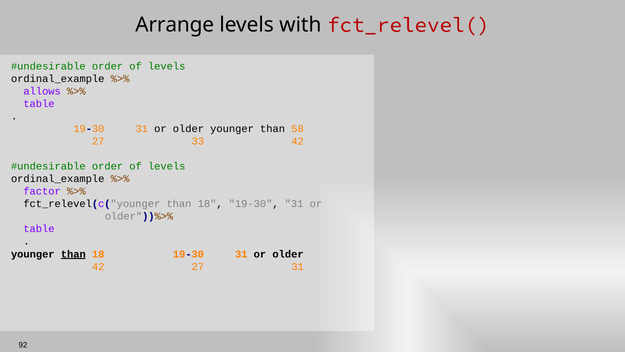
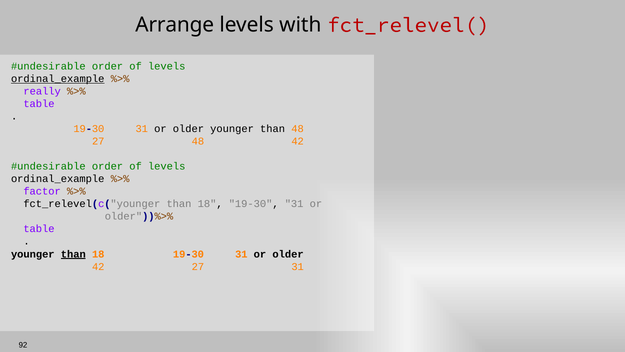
ordinal_example underline: none -> present (58, 79)
allows: allows -> really (42, 91)
than 58: 58 -> 48 (298, 129)
27 33: 33 -> 48 (198, 141)
